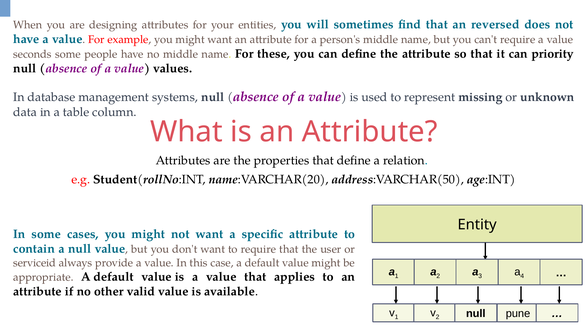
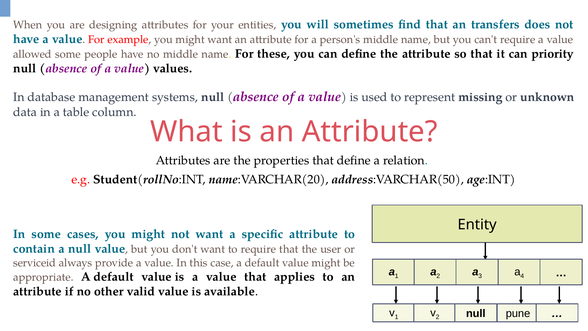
reversed: reversed -> transfers (495, 24)
seconds: seconds -> allowed (32, 54)
